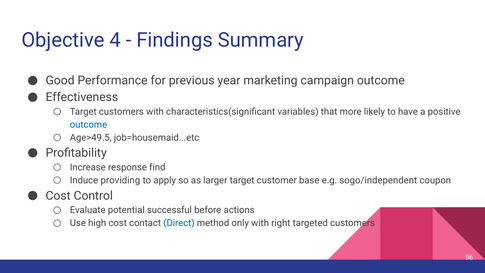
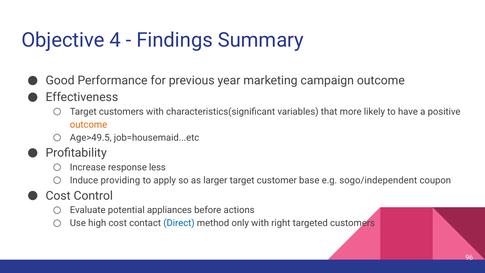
outcome colour: blue -> orange (89, 125)
find: find -> less (157, 167)
successful: successful -> appliances (169, 210)
